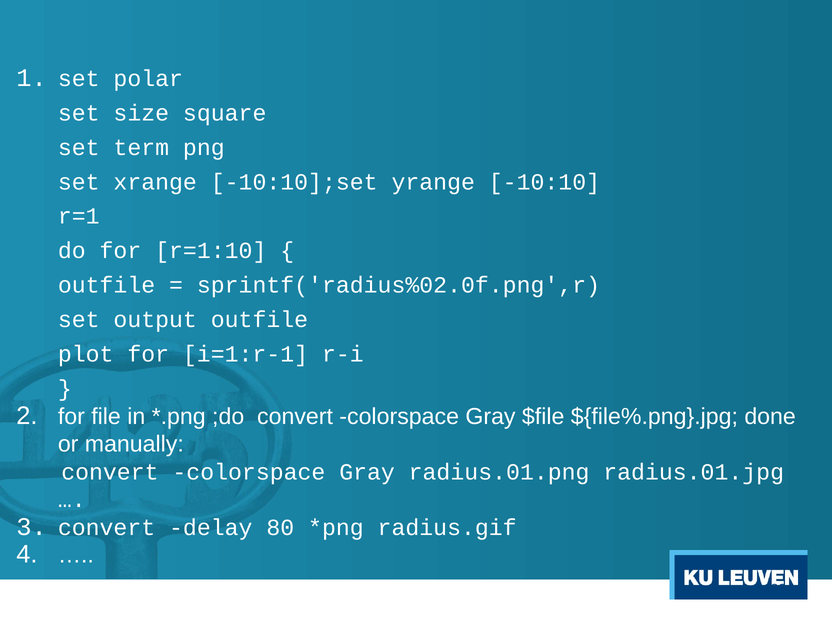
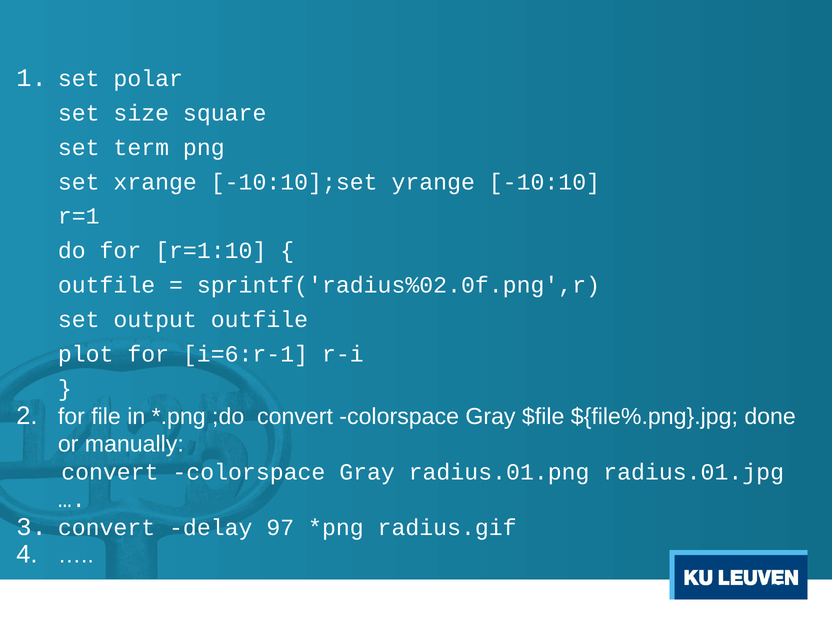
i=1:r-1: i=1:r-1 -> i=6:r-1 (246, 354)
80: 80 -> 97 (280, 527)
